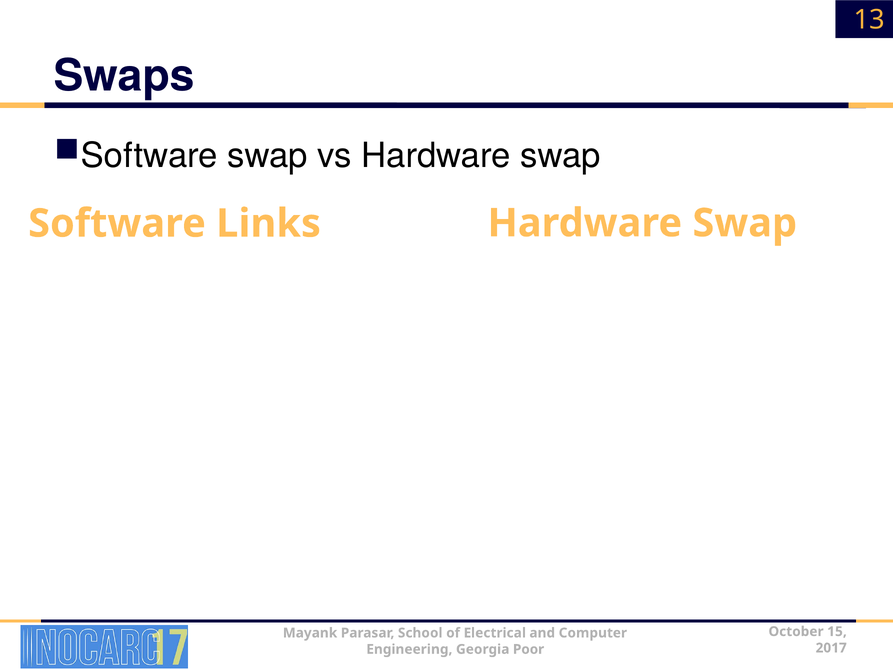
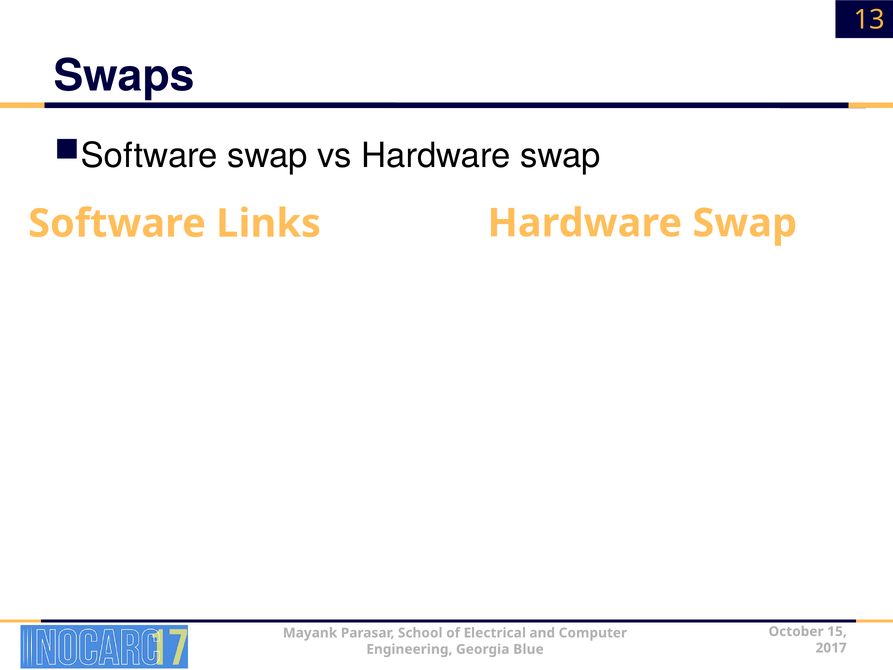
Poor: Poor -> Blue (528, 649)
